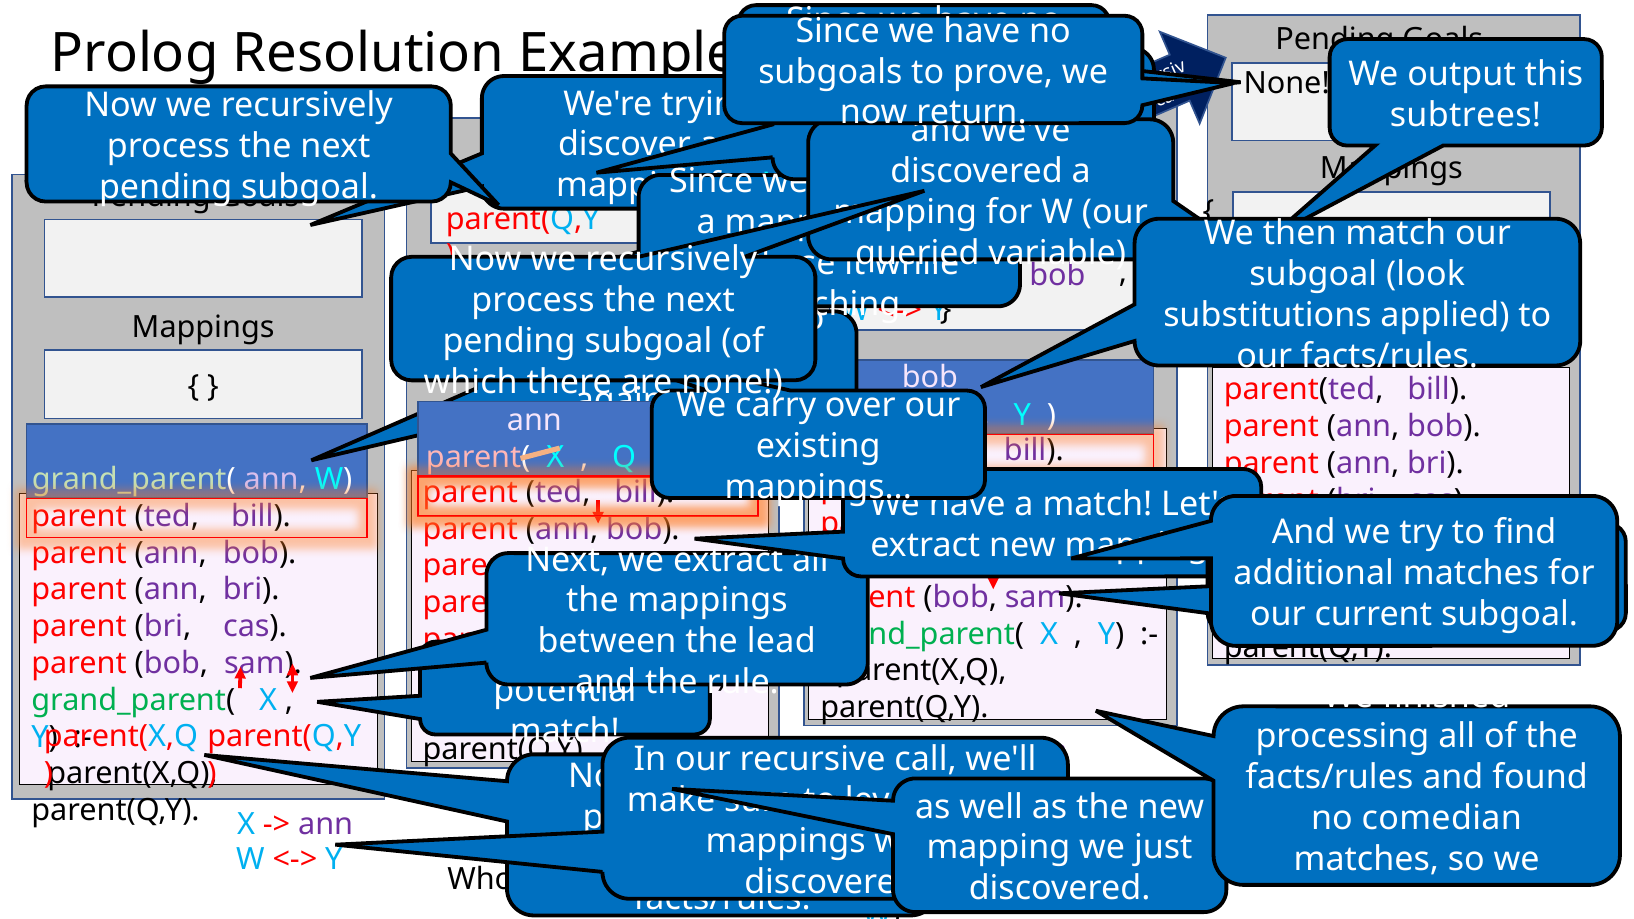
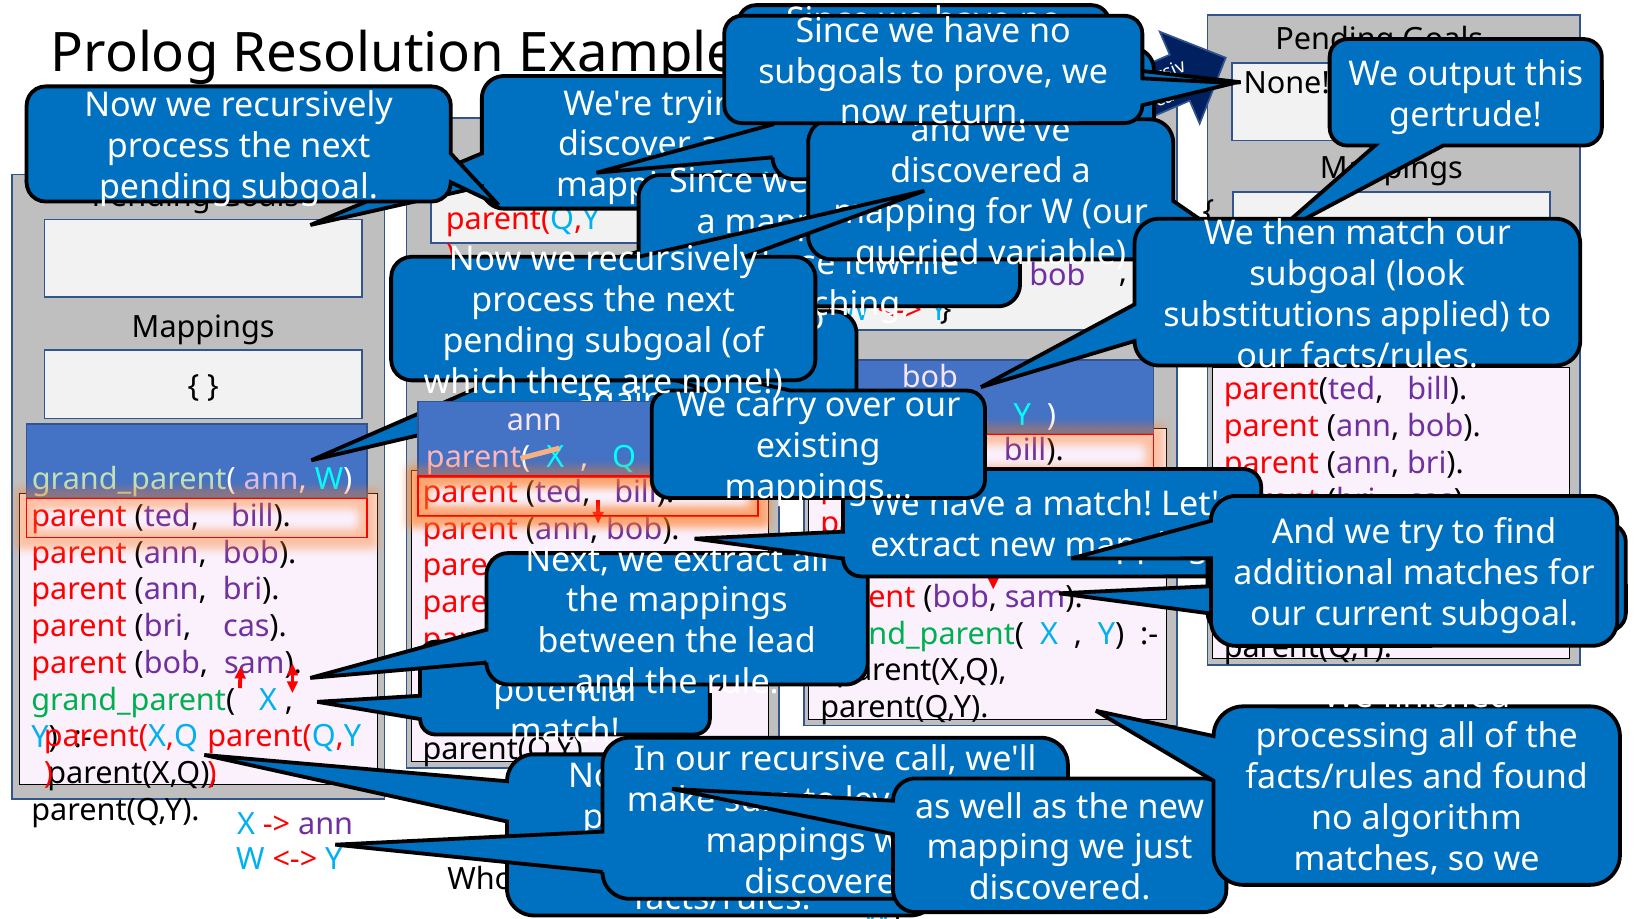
subtrees: subtrees -> gertrude (1466, 115)
comedian: comedian -> algorithm (1442, 819)
